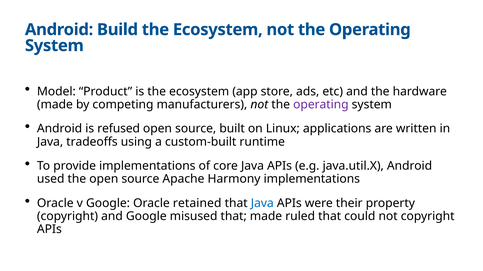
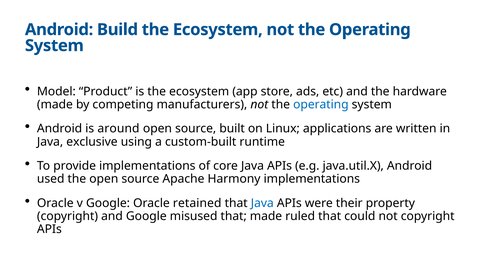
operating colour: purple -> blue (321, 105)
refused: refused -> around (119, 129)
tradeoffs: tradeoffs -> exclusive (92, 142)
